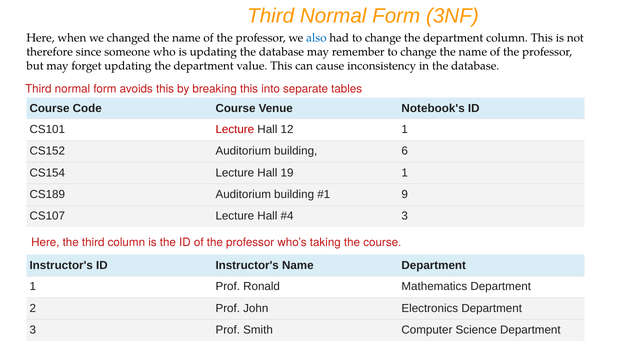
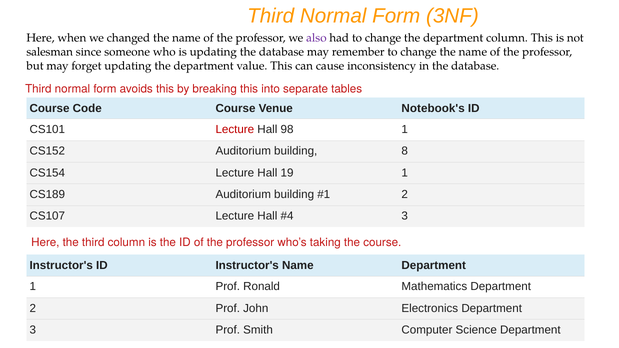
also colour: blue -> purple (316, 38)
therefore: therefore -> salesman (50, 52)
12: 12 -> 98 (287, 130)
6: 6 -> 8 (405, 151)
9: 9 -> 2 (405, 195)
